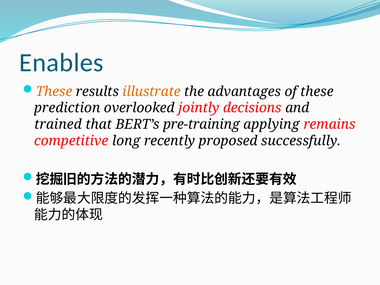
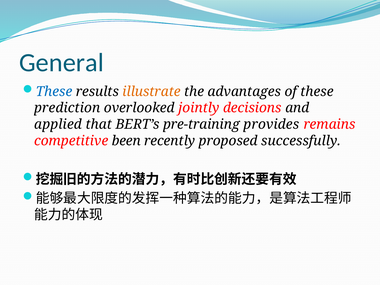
Enables: Enables -> General (61, 63)
These colour: orange -> blue (54, 91)
trained: trained -> applied (58, 124)
applying: applying -> provides (271, 124)
long: long -> been (126, 141)
